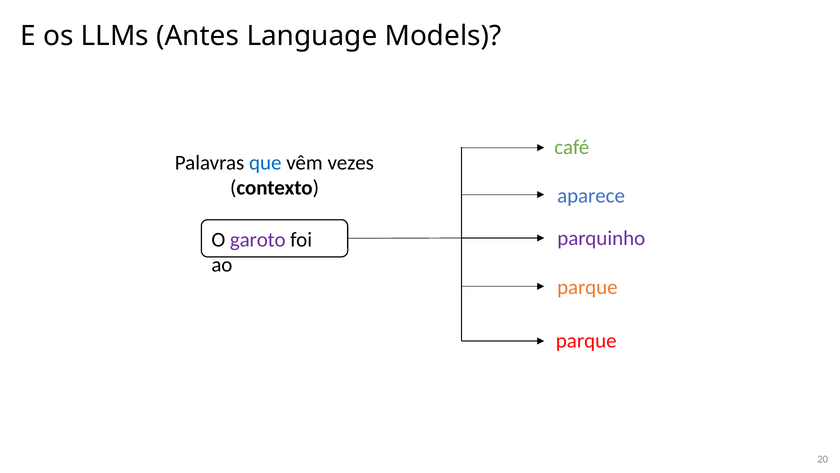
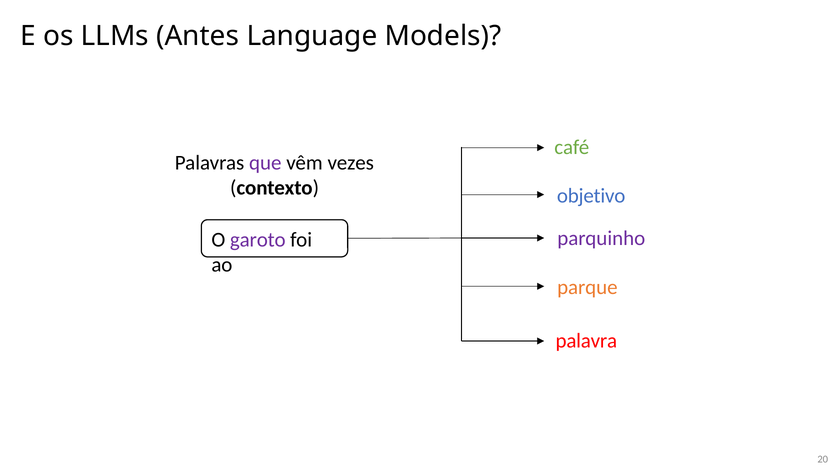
que colour: blue -> purple (265, 162)
aparece: aparece -> objetivo (591, 196)
parque: parque -> palavra (586, 341)
